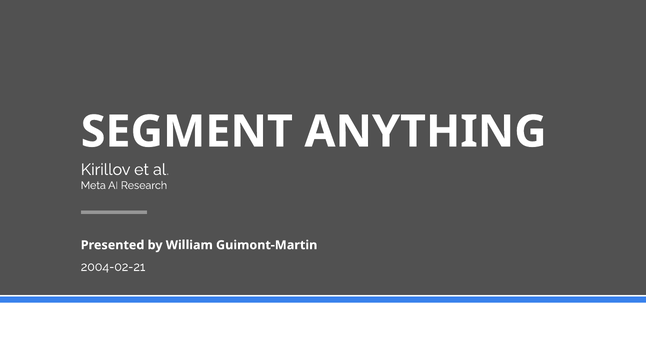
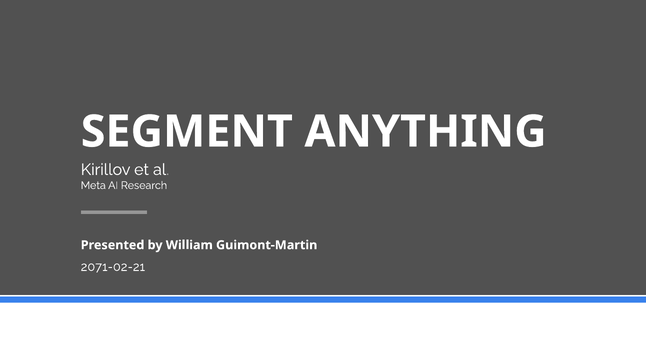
2004-02-21: 2004-02-21 -> 2071-02-21 (113, 267)
